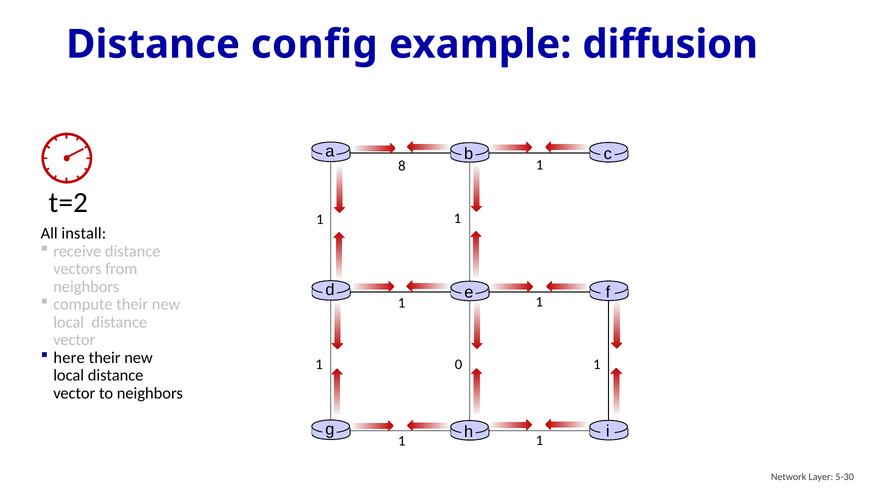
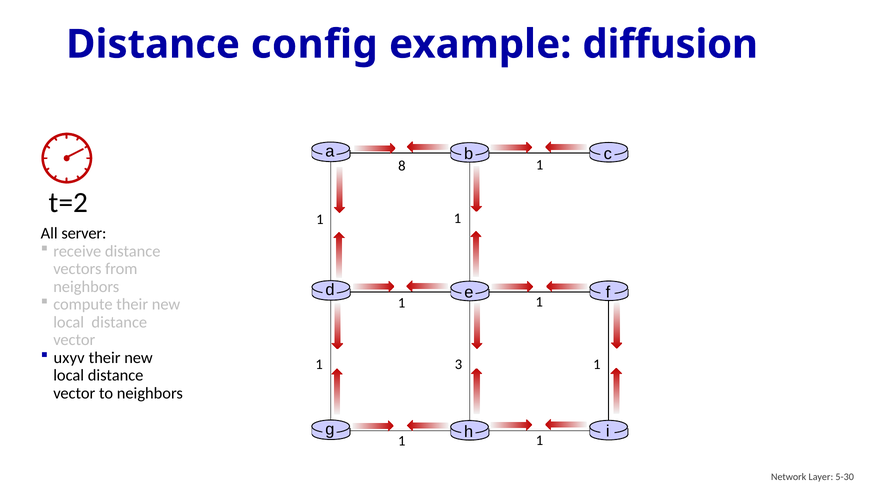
install: install -> server (84, 233)
here: here -> uxyv (69, 358)
0: 0 -> 3 (459, 365)
